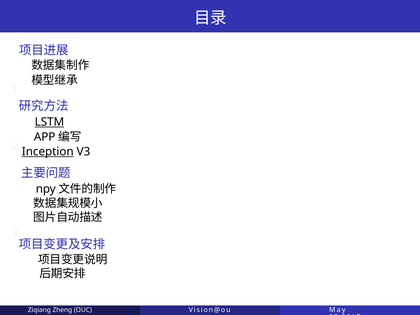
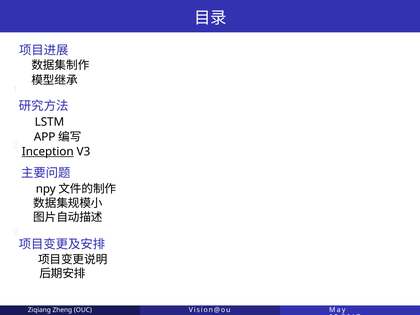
LSTM underline: present -> none (49, 122)
